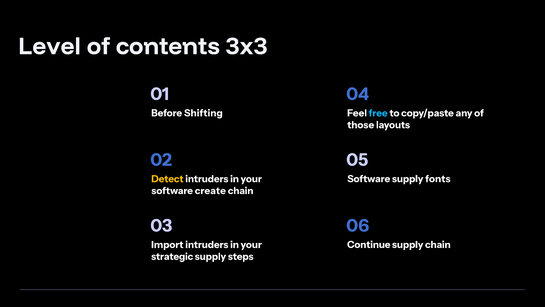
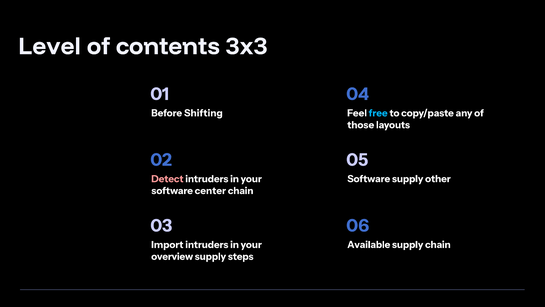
Detect colour: yellow -> pink (167, 179)
fonts: fonts -> other (438, 179)
create: create -> center (210, 191)
Continue: Continue -> Available (369, 244)
strategic: strategic -> overview (172, 256)
